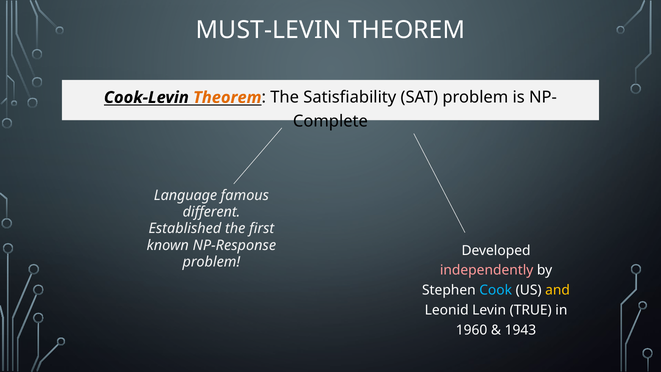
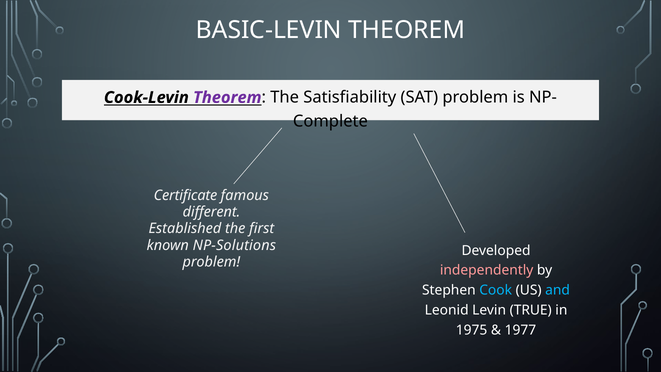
MUST-LEVIN: MUST-LEVIN -> BASIC-LEVIN (269, 30)
Theorem colour: orange -> purple (227, 97)
Language: Language -> Certificate (186, 195)
NP-Response: NP-Response -> NP-Solutions (234, 245)
and colour: yellow -> light blue (558, 290)
1960: 1960 -> 1975 (472, 330)
1943: 1943 -> 1977 (520, 330)
